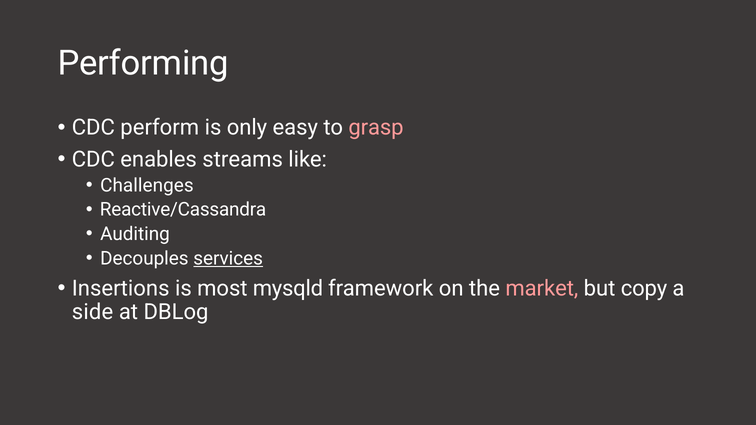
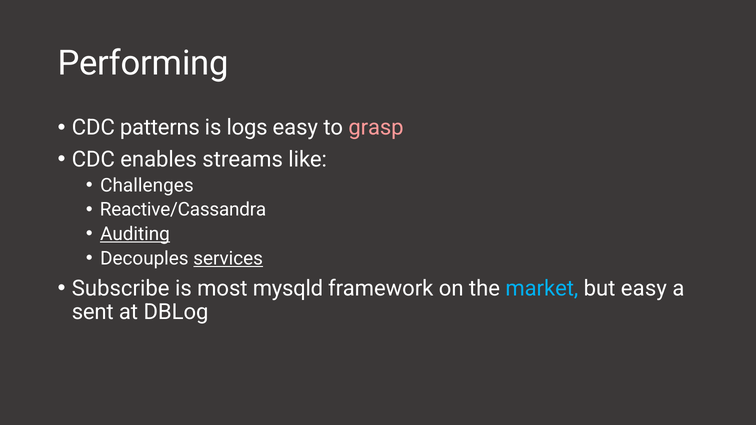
perform: perform -> patterns (160, 128)
only: only -> logs (247, 128)
Auditing underline: none -> present (135, 234)
Insertions: Insertions -> Subscribe (121, 288)
market colour: pink -> light blue (542, 288)
but copy: copy -> easy (644, 288)
side: side -> sent (93, 312)
